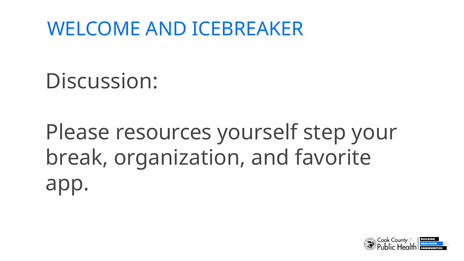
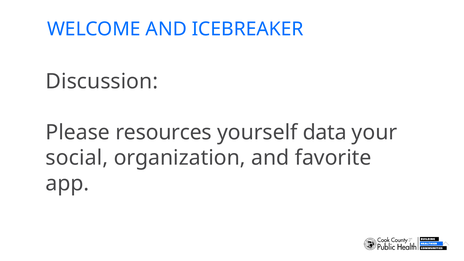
step: step -> data (325, 132)
break: break -> social (77, 158)
